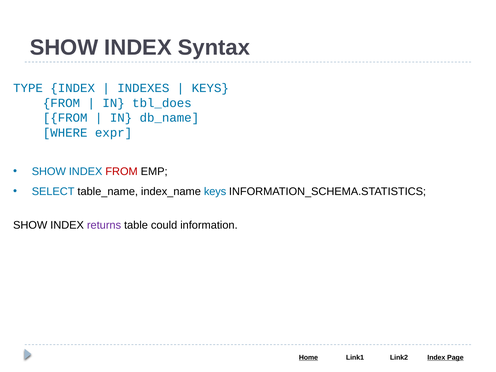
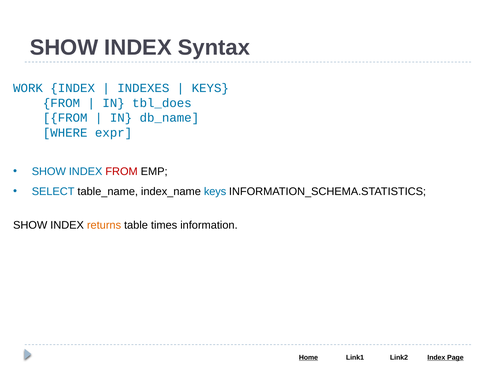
TYPE: TYPE -> WORK (28, 88)
returns colour: purple -> orange (104, 225)
could: could -> times (164, 225)
